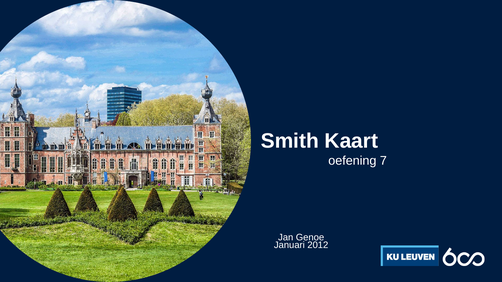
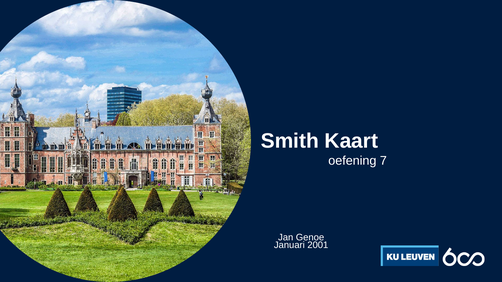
2012: 2012 -> 2001 (318, 245)
